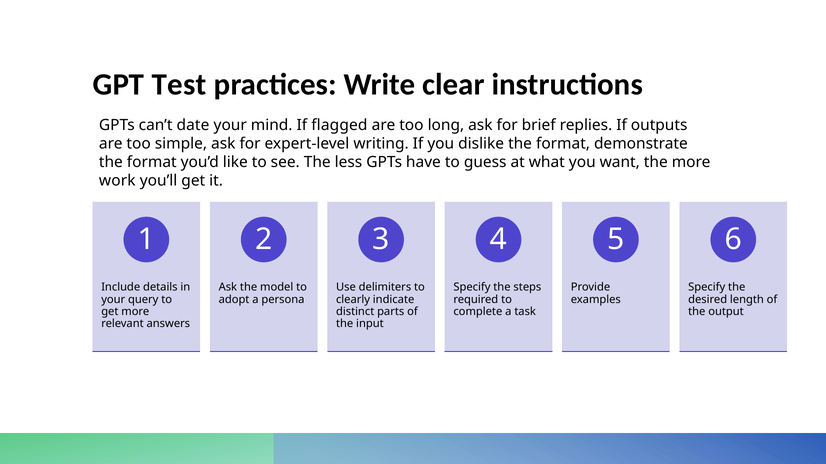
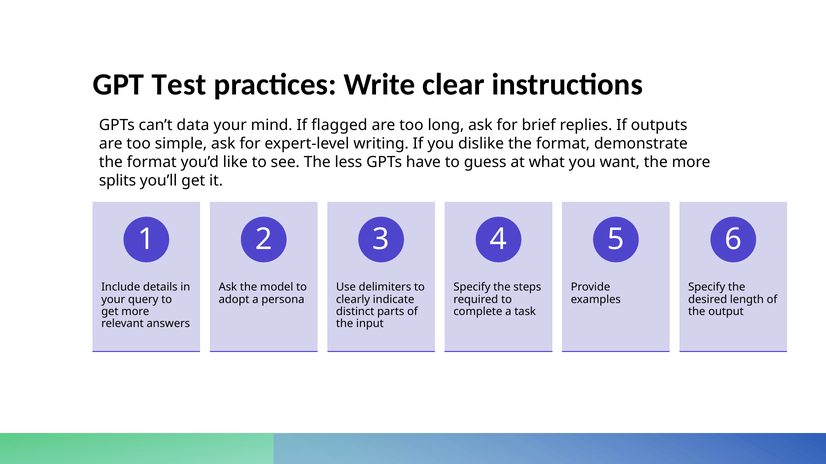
date: date -> data (193, 125)
work: work -> splits (117, 181)
